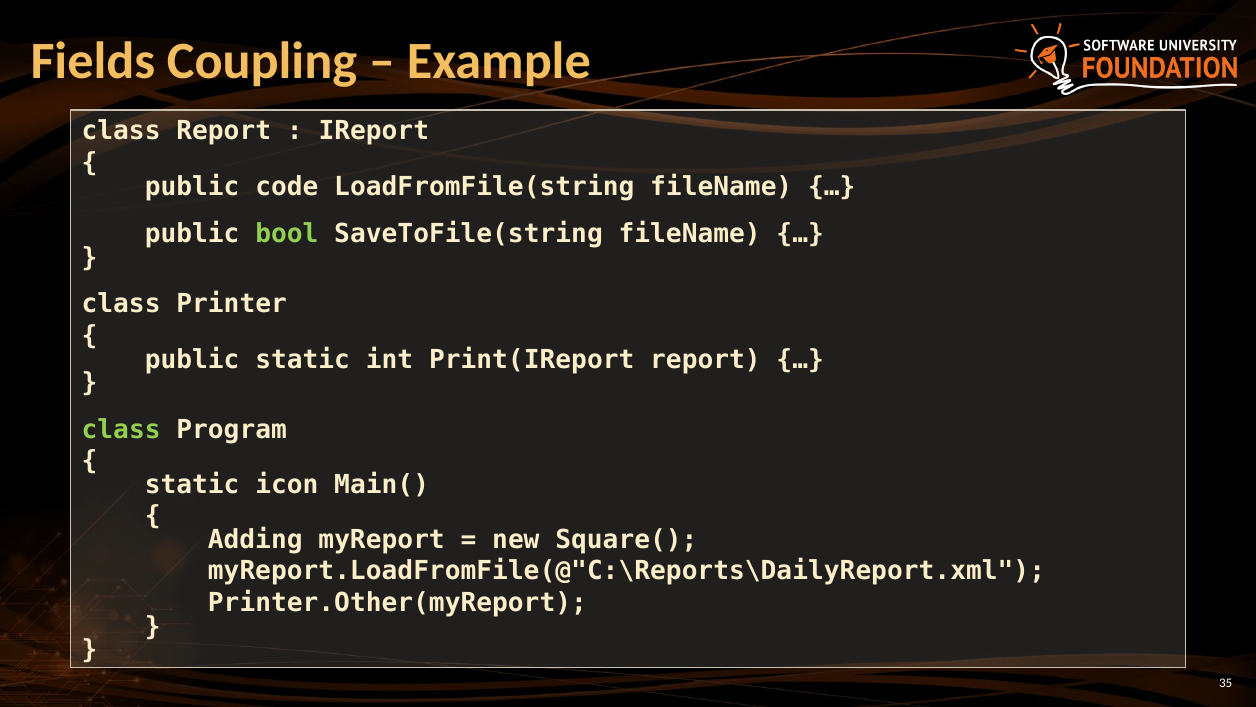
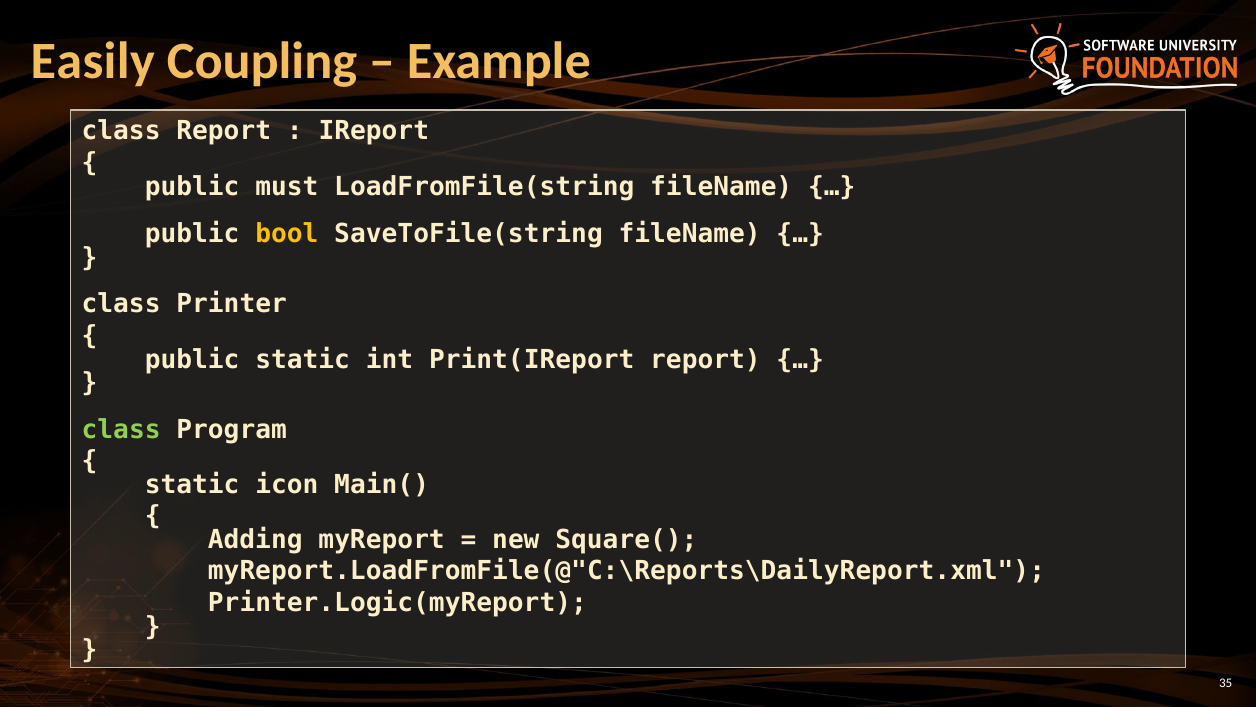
Fields: Fields -> Easily (93, 61)
code: code -> must (287, 187)
bool colour: light green -> yellow (287, 233)
Printer.Other(myReport: Printer.Other(myReport -> Printer.Logic(myReport (397, 602)
